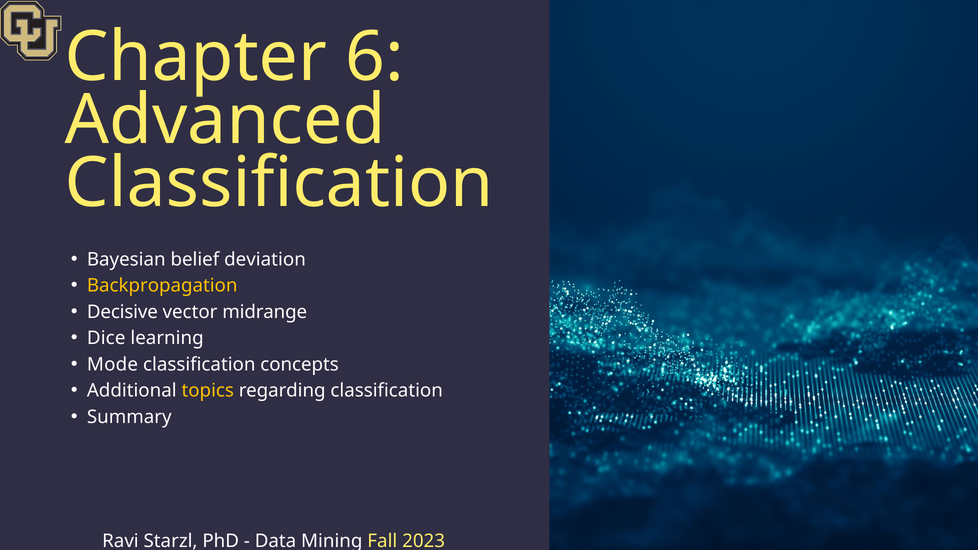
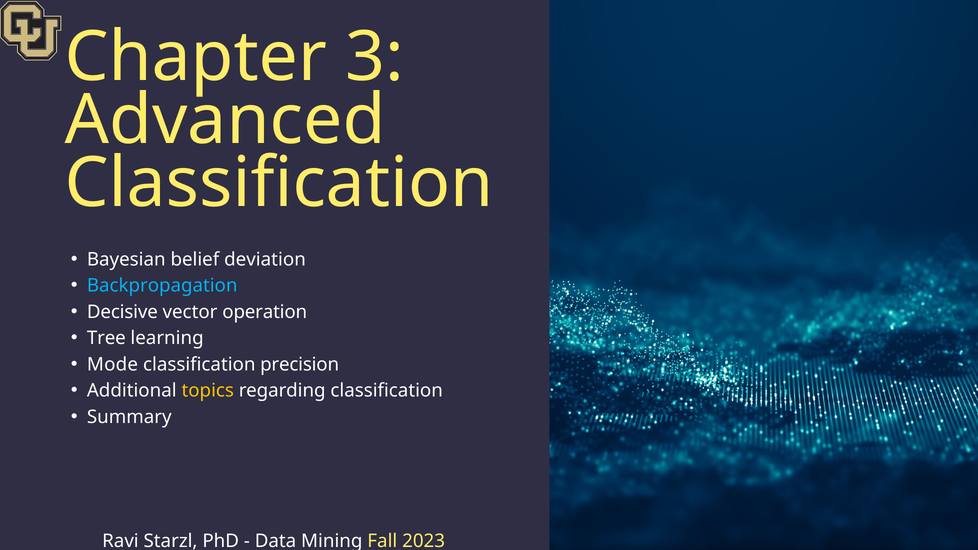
6: 6 -> 3 (374, 57)
Backpropagation colour: yellow -> light blue (162, 286)
midrange: midrange -> operation (265, 312)
Dice: Dice -> Tree (106, 338)
concepts: concepts -> precision (300, 365)
